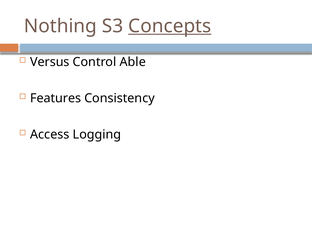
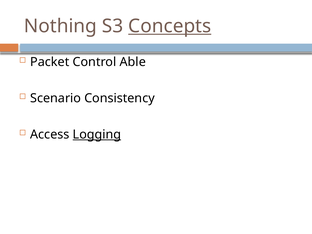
Versus: Versus -> Packet (50, 62)
Features: Features -> Scenario (56, 98)
Logging underline: none -> present (97, 134)
